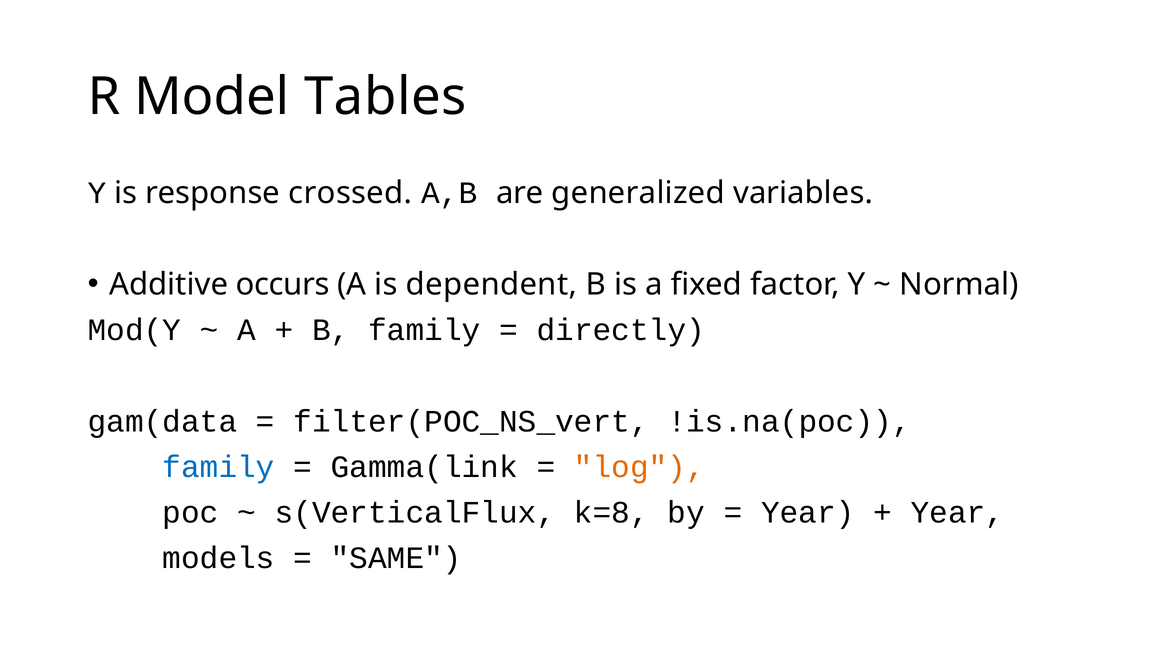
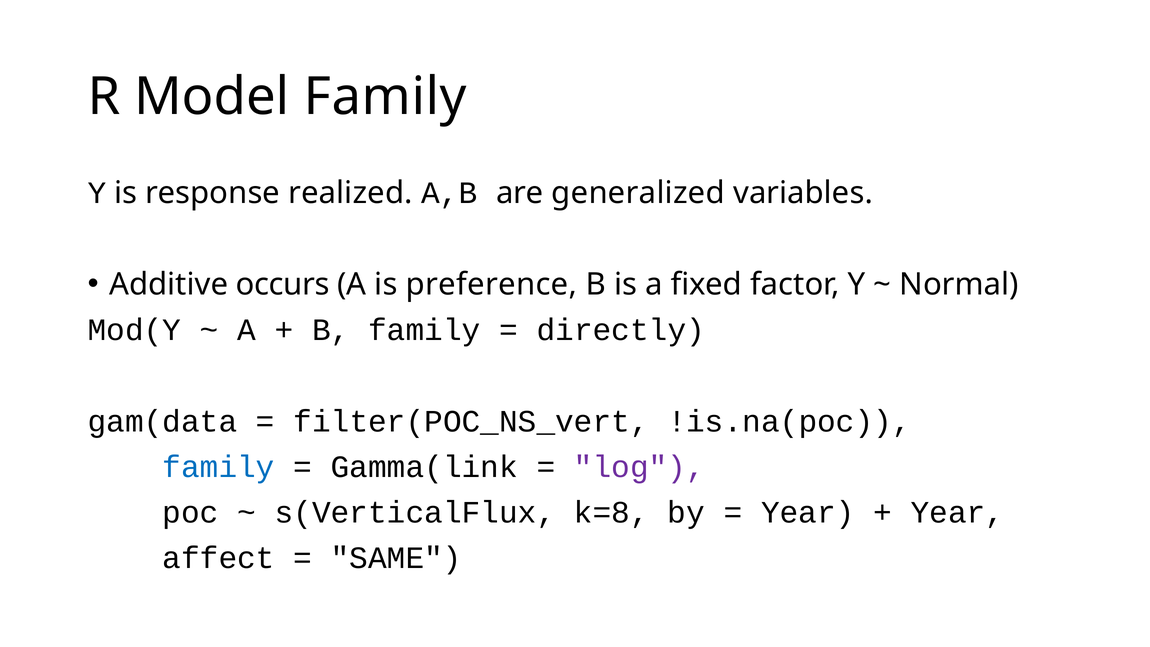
Model Tables: Tables -> Family (385, 97)
crossed: crossed -> realized (350, 193)
dependent: dependent -> preference (491, 284)
log colour: orange -> purple (639, 467)
models: models -> affect (219, 558)
